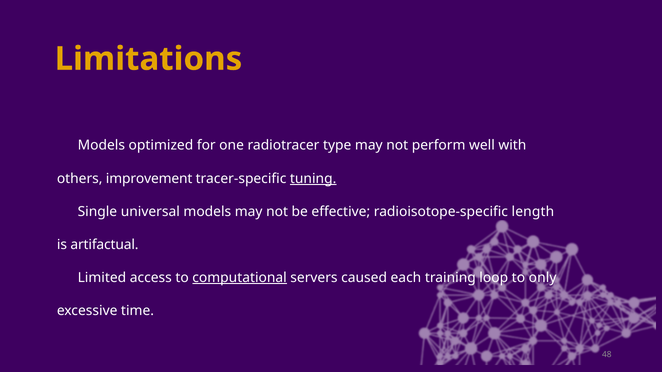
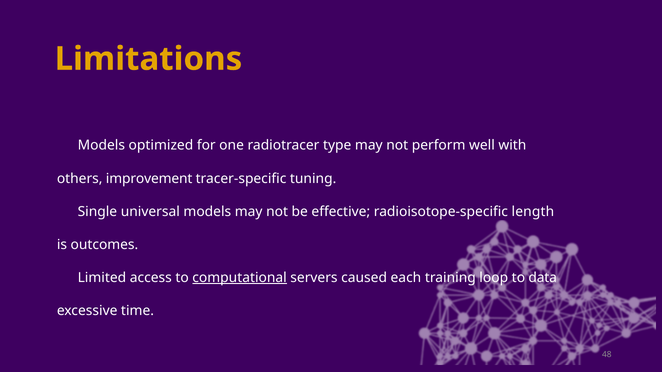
tuning underline: present -> none (313, 179)
artifactual: artifactual -> outcomes (104, 245)
only: only -> data (543, 278)
